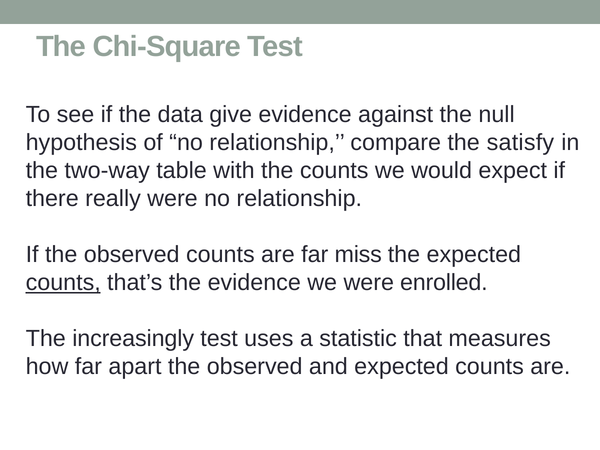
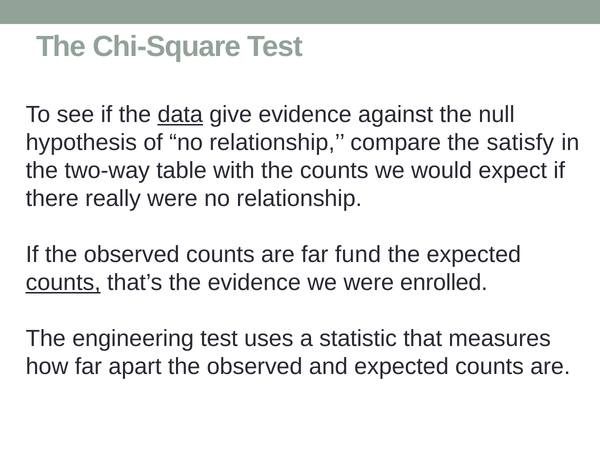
data underline: none -> present (180, 115)
miss: miss -> fund (358, 255)
increasingly: increasingly -> engineering (133, 339)
